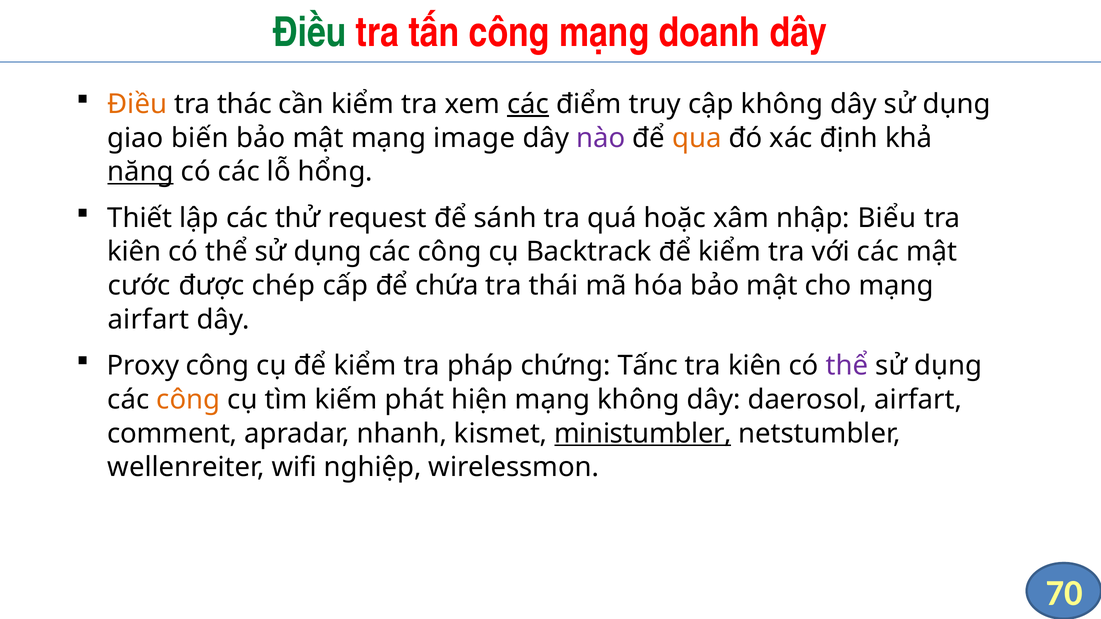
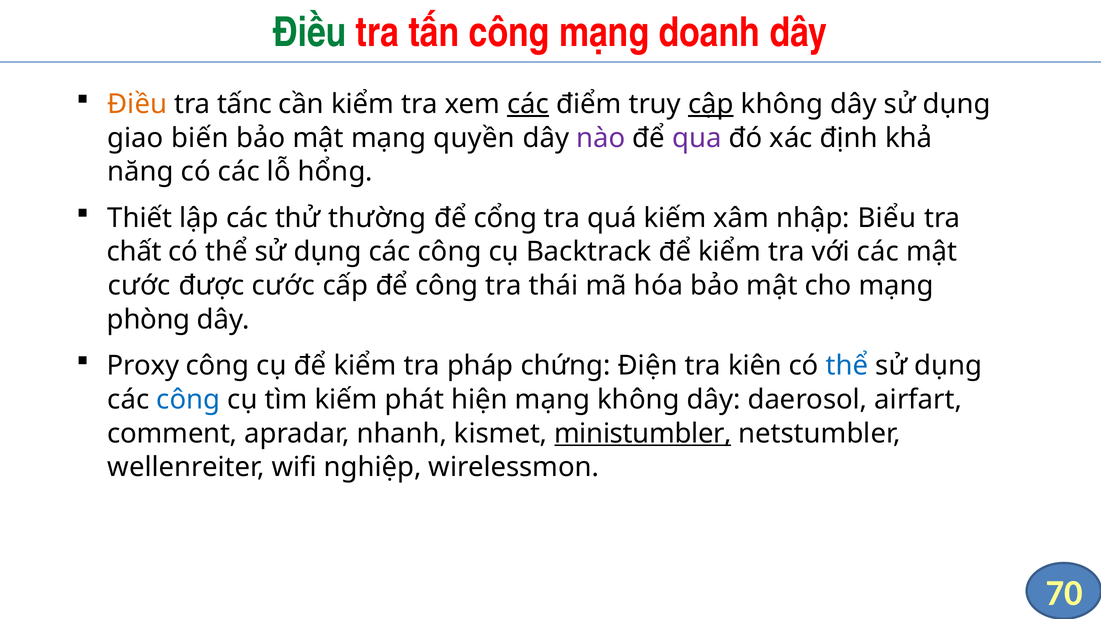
thác: thác -> tấnc (245, 104)
cập underline: none -> present (711, 104)
image: image -> quyền (474, 138)
qua colour: orange -> purple (697, 138)
năng underline: present -> none (141, 172)
request: request -> thường (377, 218)
sánh: sánh -> cổng (505, 218)
quá hoặc: hoặc -> kiếm (675, 218)
kiên: kiên -> chất (134, 252)
được chép: chép -> cước (283, 286)
để chứa: chứa -> công (447, 286)
airfart: airfart -> phòng (149, 320)
Tấnc: Tấnc -> Điện (648, 366)
thể colour: purple -> blue (847, 366)
công colour: orange -> blue (188, 400)
